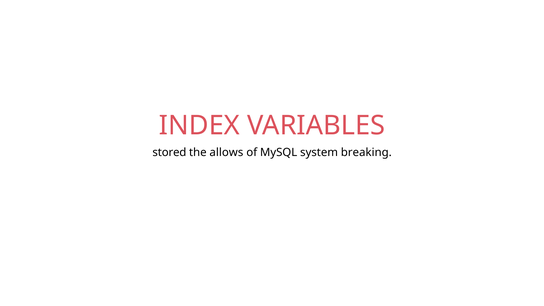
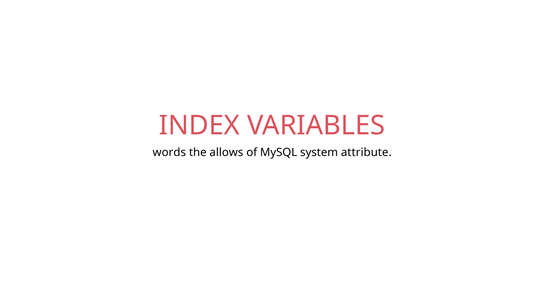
stored: stored -> words (169, 152)
breaking: breaking -> attribute (366, 152)
